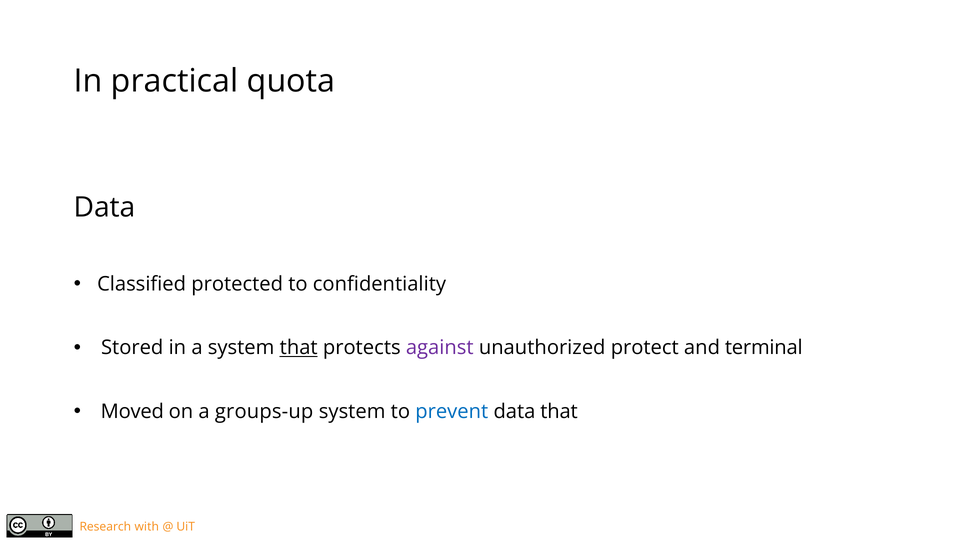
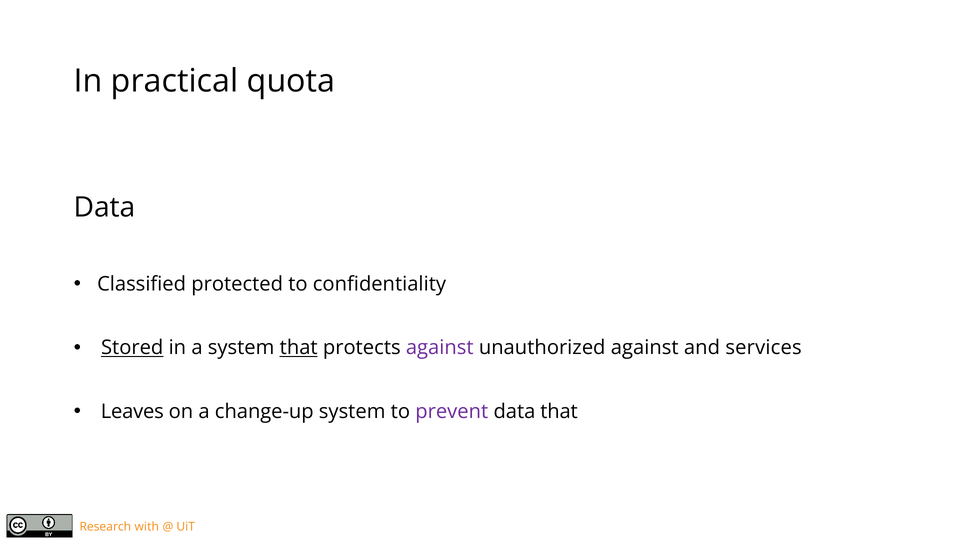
Stored underline: none -> present (132, 348)
unauthorized protect: protect -> against (645, 348)
terminal: terminal -> services (764, 348)
Moved: Moved -> Leaves (132, 412)
groups-up: groups-up -> change-up (264, 412)
prevent colour: blue -> purple (452, 412)
